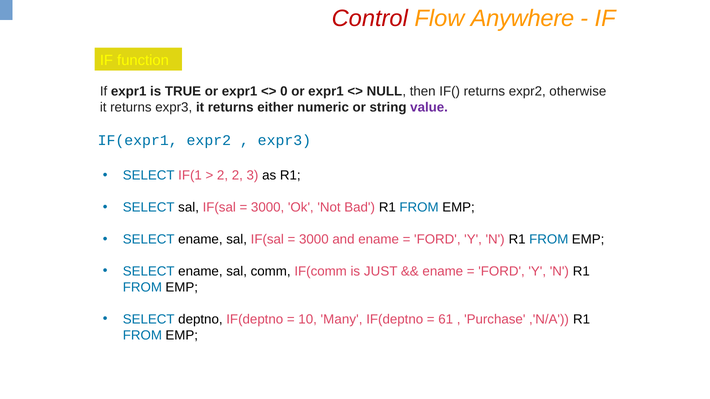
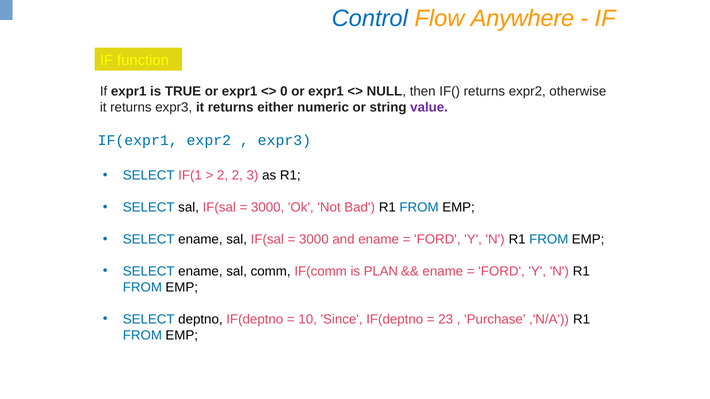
Control colour: red -> blue (370, 18)
JUST: JUST -> PLAN (381, 272)
Many: Many -> Since (342, 319)
61: 61 -> 23 (446, 319)
